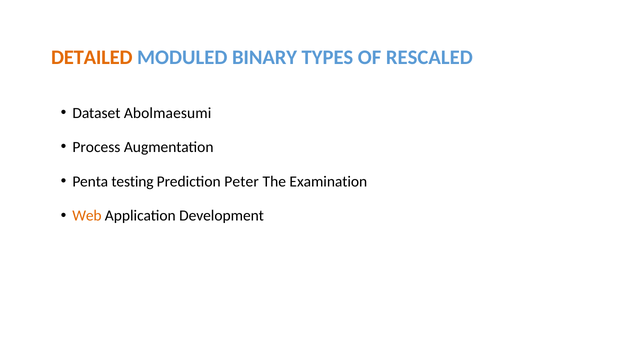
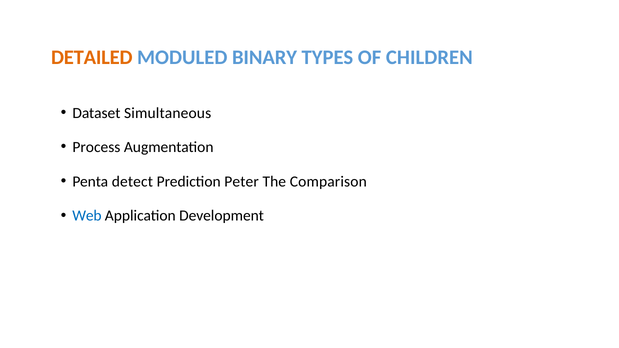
RESCALED: RESCALED -> CHILDREN (429, 57)
Abolmaesumi: Abolmaesumi -> Simultaneous (168, 113)
testing: testing -> detect (132, 182)
Examination: Examination -> Comparison (328, 182)
Web colour: orange -> blue (87, 216)
